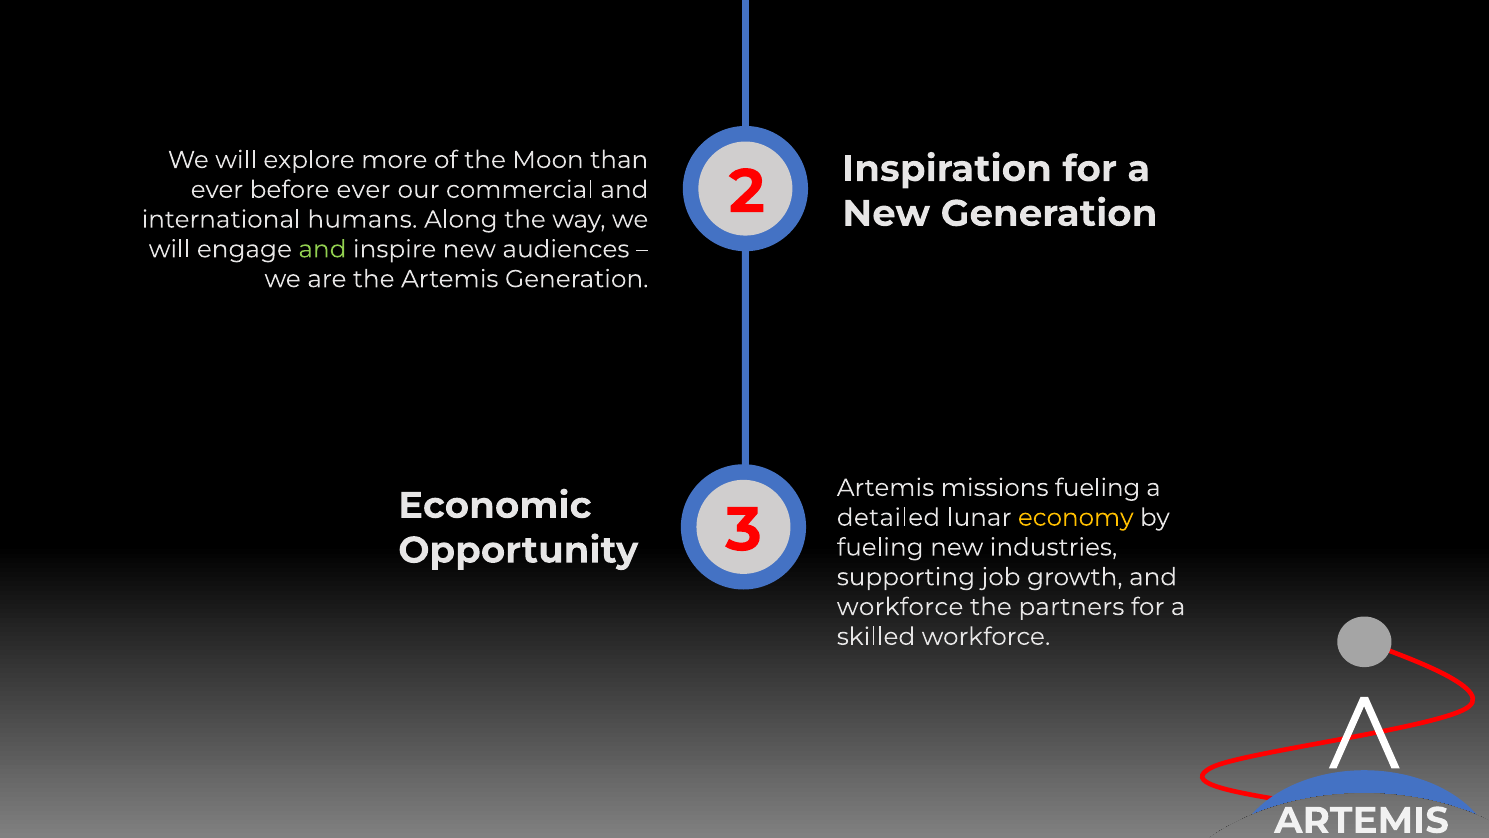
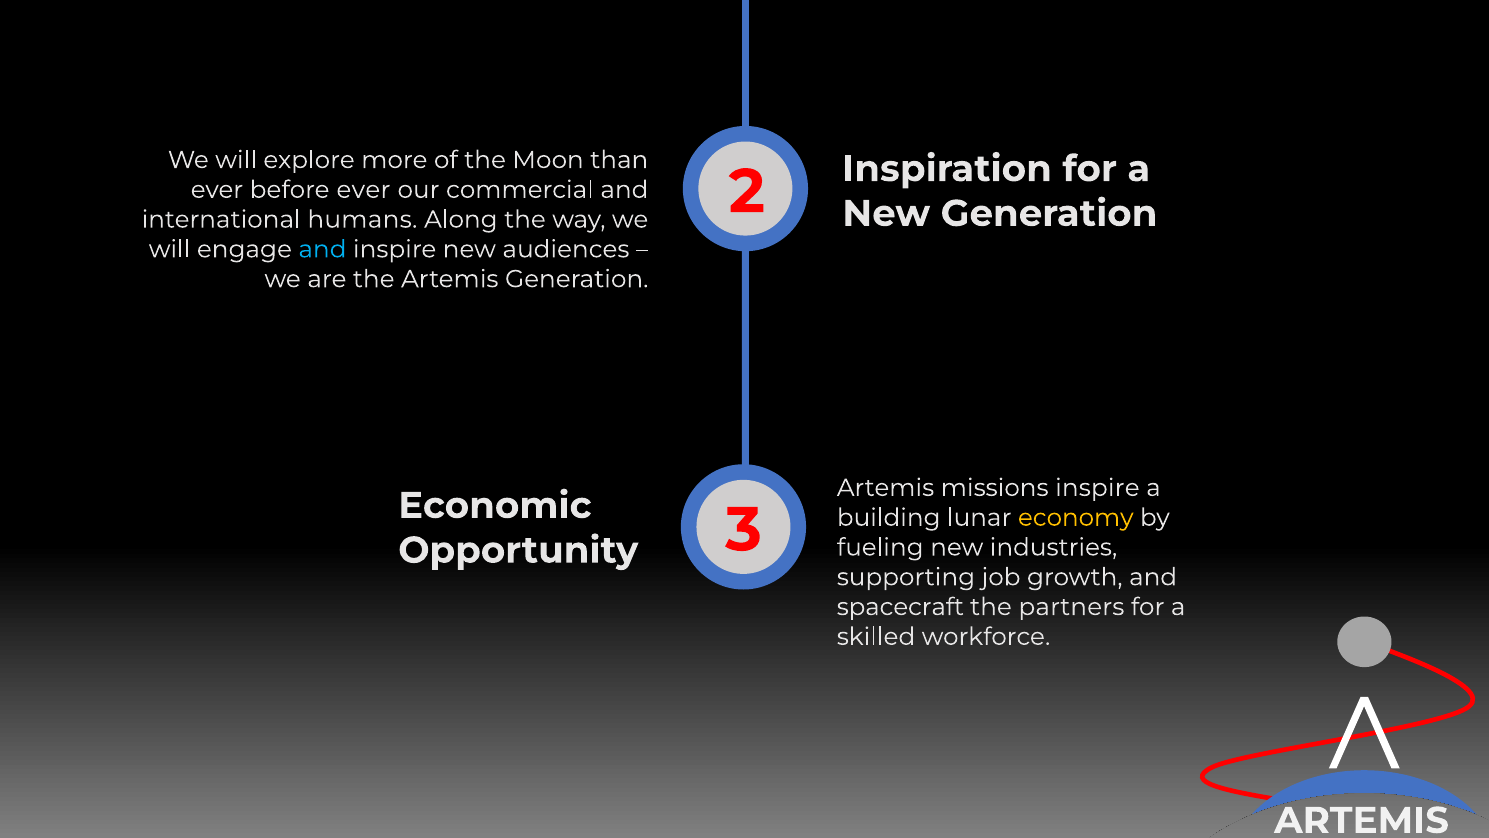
and colour: light green -> light blue (322, 249)
missions fueling: fueling -> inspire (1097, 488)
detailed: detailed -> building (889, 517)
workforce: workforce -> spacecraft (900, 607)
